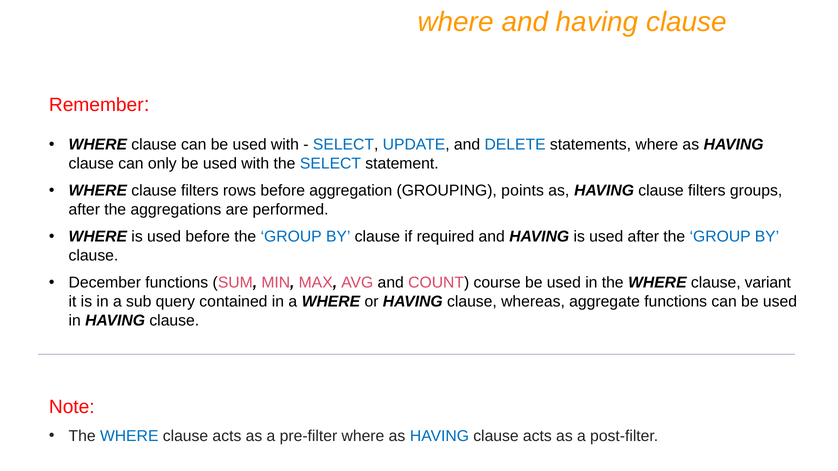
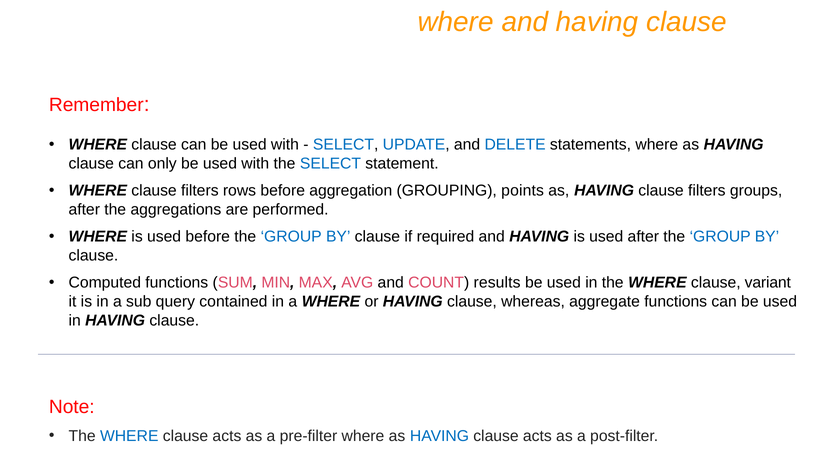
December: December -> Computed (105, 283)
course: course -> results (497, 283)
